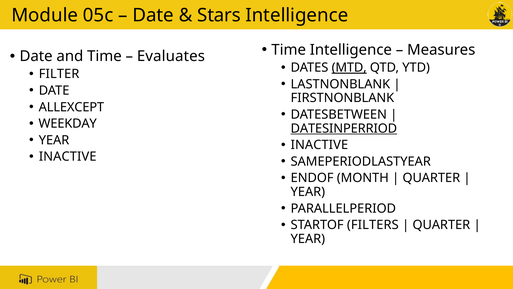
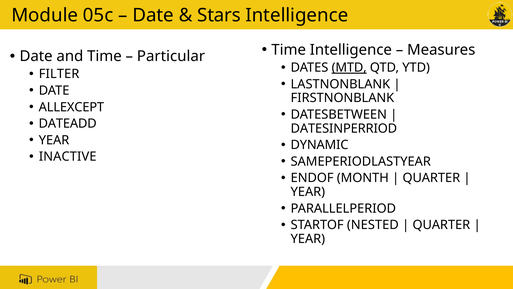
Evaluates: Evaluates -> Particular (171, 56)
WEEKDAY: WEEKDAY -> DATEADD (68, 123)
DATESINPERRIOD underline: present -> none (344, 128)
INACTIVE: INACTIVE -> DYNAMIC (320, 145)
FILTERS: FILTERS -> NESTED (373, 225)
